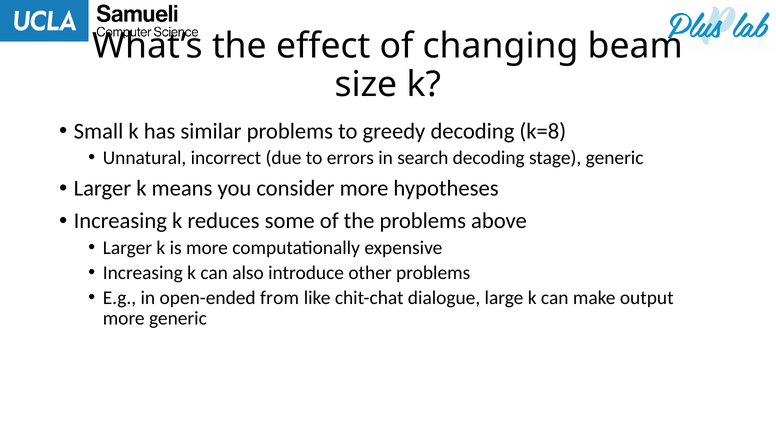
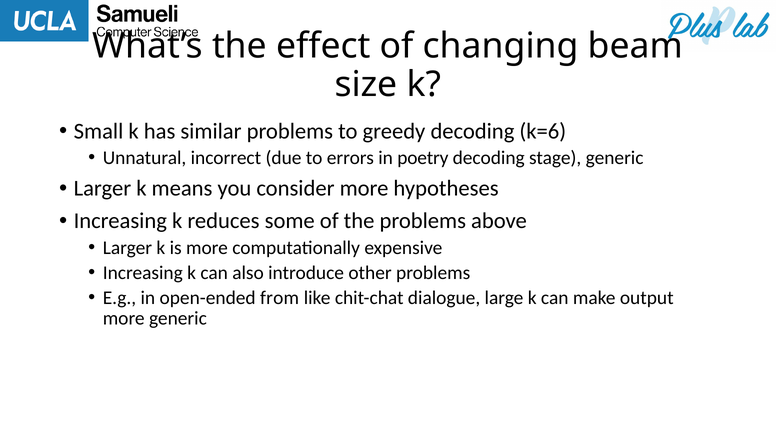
k=8: k=8 -> k=6 (543, 131)
search: search -> poetry (423, 158)
